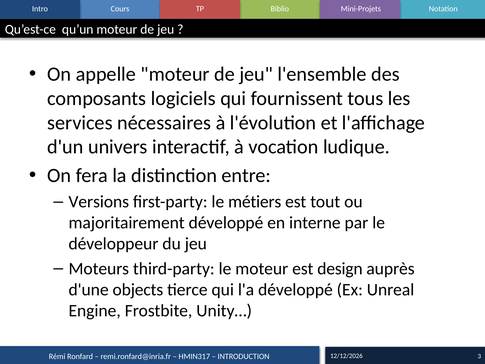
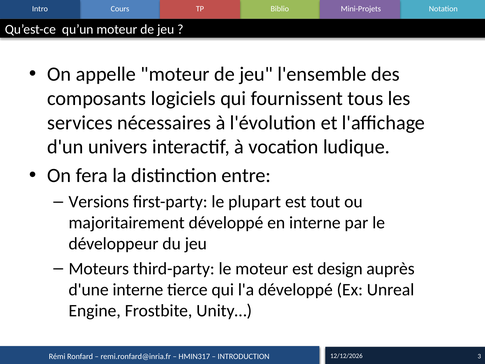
métiers: métiers -> plupart (255, 202)
d'une objects: objects -> interne (138, 289)
